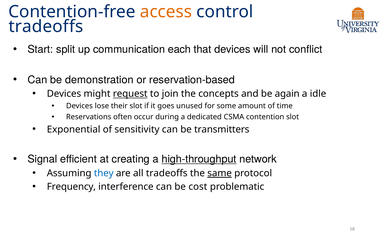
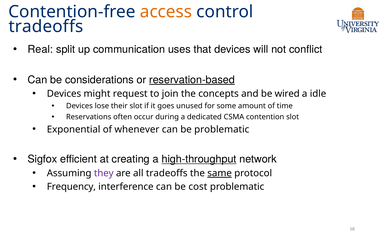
Start: Start -> Real (40, 50)
each: each -> uses (179, 50)
demonstration: demonstration -> considerations (99, 80)
reservation-based underline: none -> present (192, 80)
request underline: present -> none (130, 94)
again: again -> wired (287, 94)
sensitivity: sensitivity -> whenever (137, 130)
be transmitters: transmitters -> problematic (222, 130)
Signal: Signal -> Sigfox (42, 160)
they colour: blue -> purple (104, 174)
